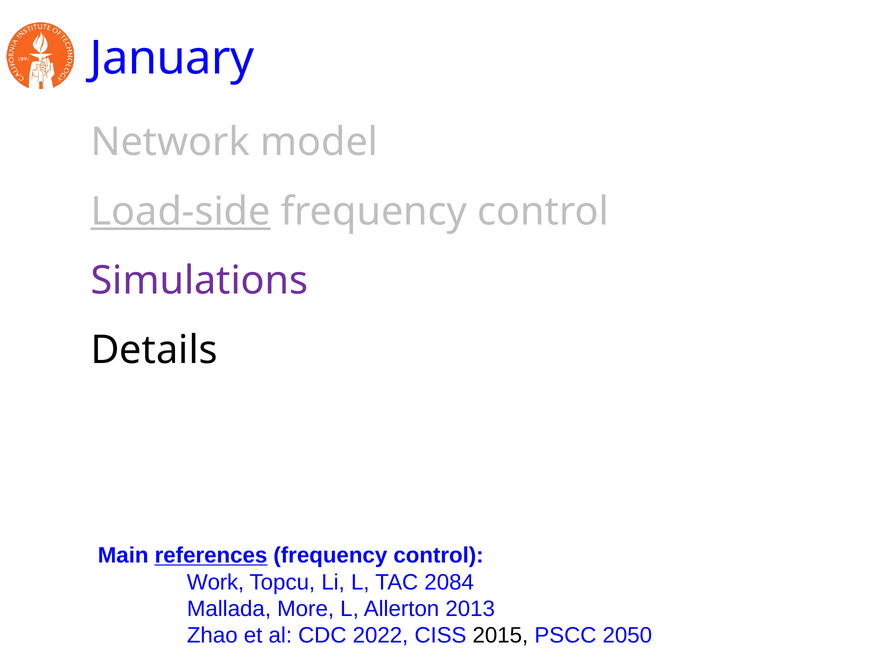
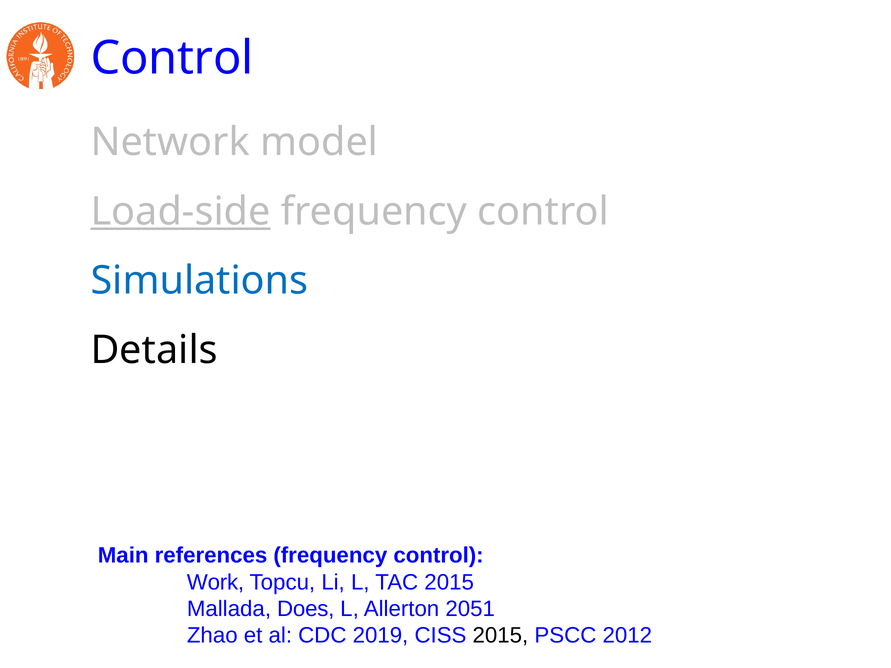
January: January -> Control (172, 58)
Simulations colour: purple -> blue (199, 281)
references underline: present -> none (211, 556)
TAC 2084: 2084 -> 2015 (449, 582)
More: More -> Does (306, 609)
2013: 2013 -> 2051 (470, 609)
2022: 2022 -> 2019 (380, 636)
2050: 2050 -> 2012 (627, 636)
